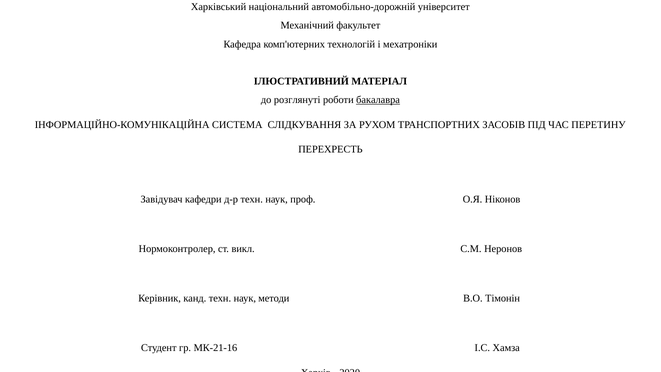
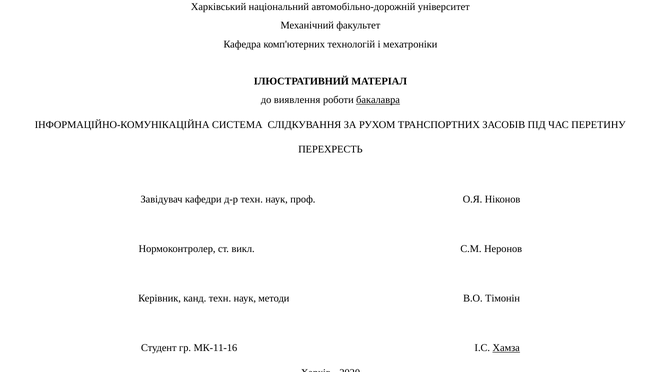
розглянуті: розглянуті -> виявлення (297, 100)
МК-21-16: МК-21-16 -> МК-11-16 (215, 348)
Хамза underline: none -> present (506, 348)
